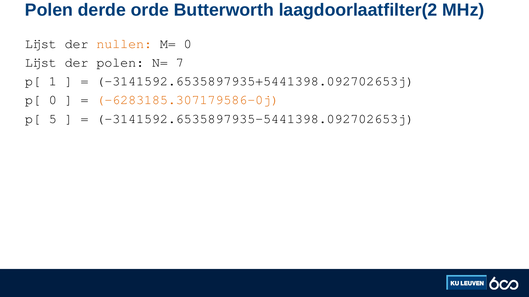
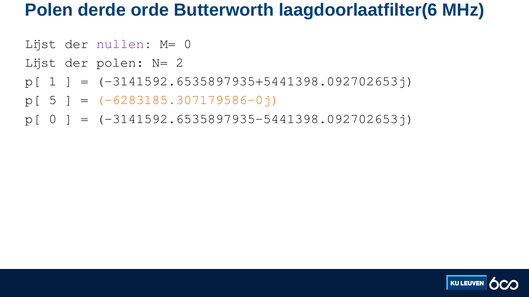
laagdoorlaatfilter(2: laagdoorlaatfilter(2 -> laagdoorlaatfilter(6 (358, 10)
nullen colour: orange -> purple (124, 44)
7: 7 -> 2 (180, 63)
p[ 0: 0 -> 5 (53, 100)
p[ 5: 5 -> 0 (53, 119)
